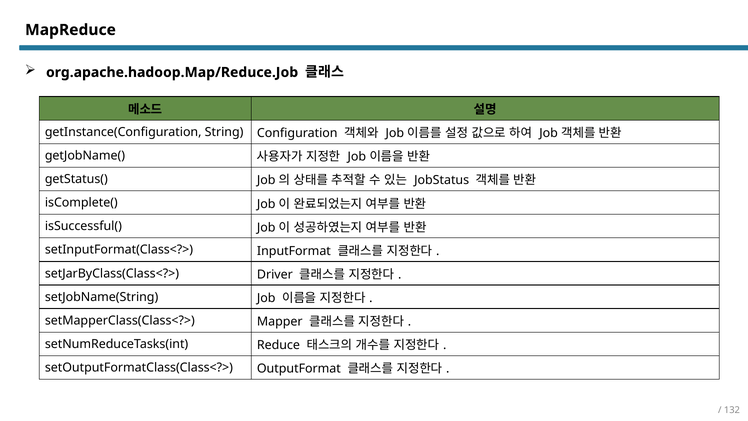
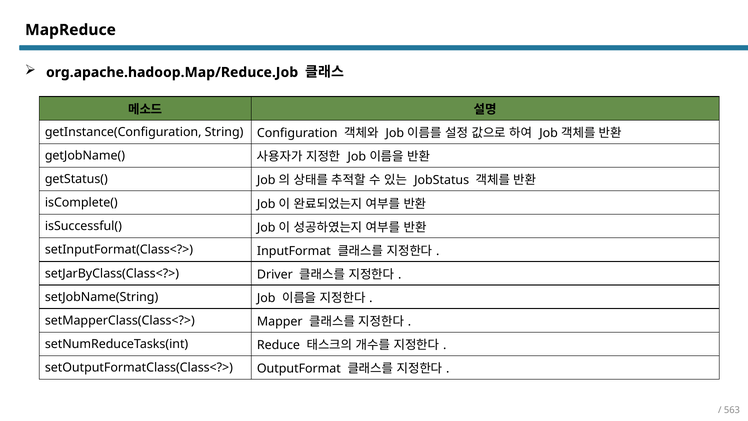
132: 132 -> 563 (732, 410)
